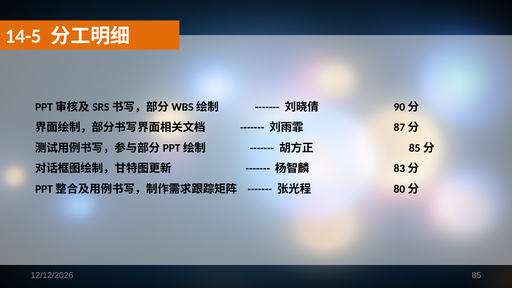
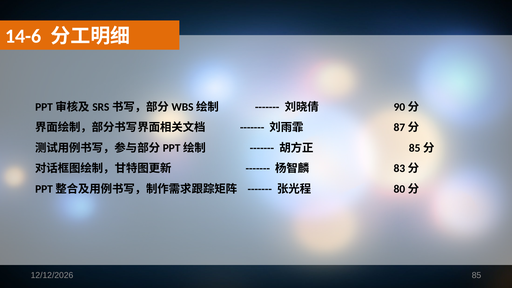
14-5: 14-5 -> 14-6 (23, 36)
